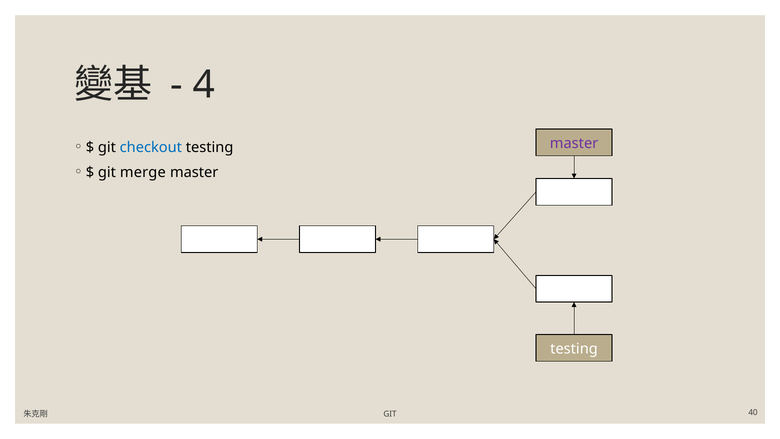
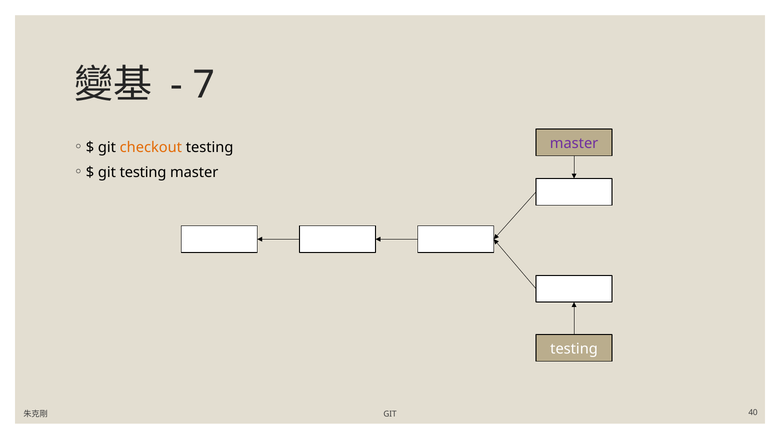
4: 4 -> 7 (204, 85)
checkout colour: blue -> orange (151, 147)
git merge: merge -> testing (143, 172)
